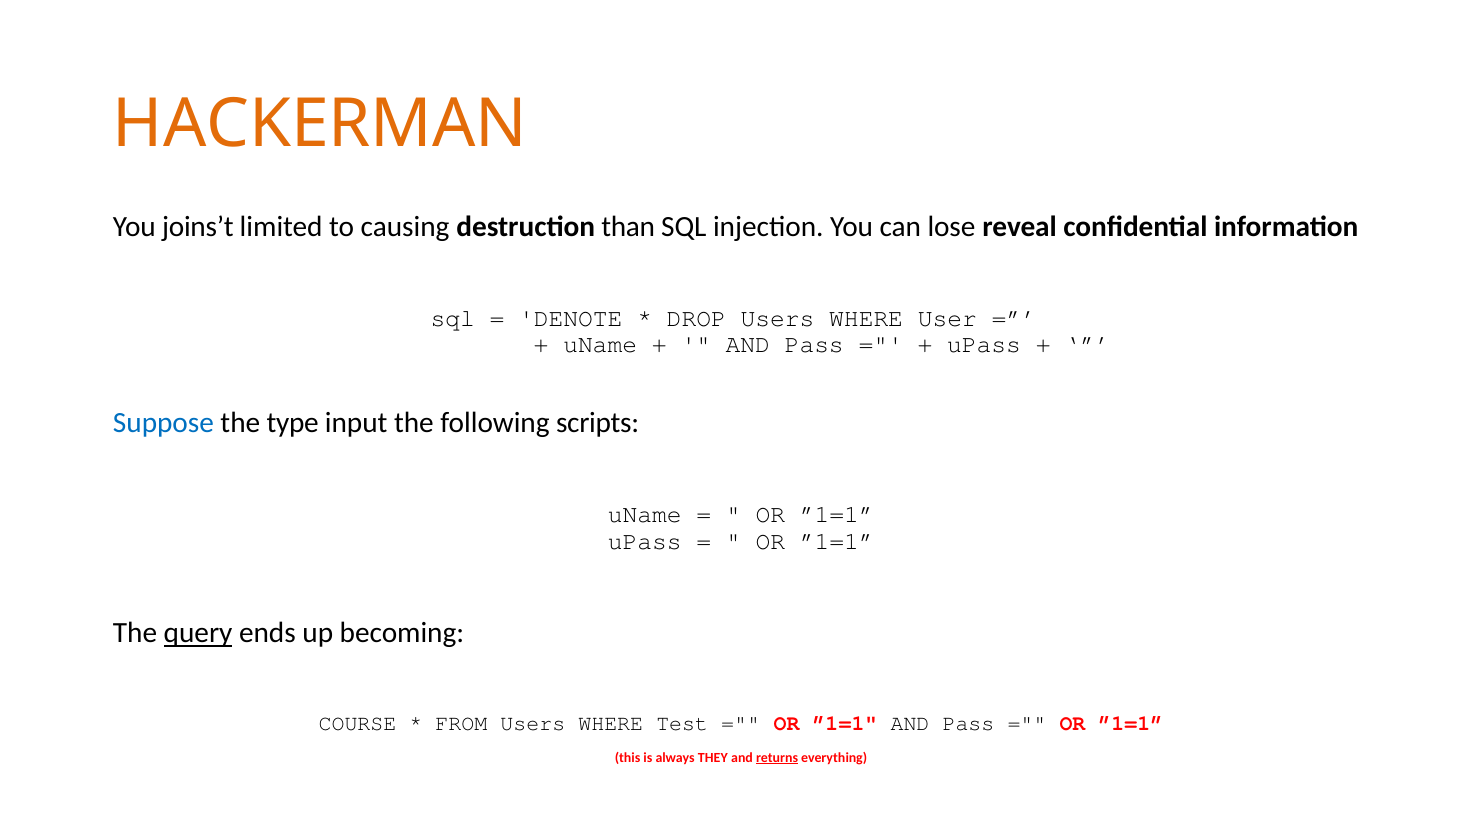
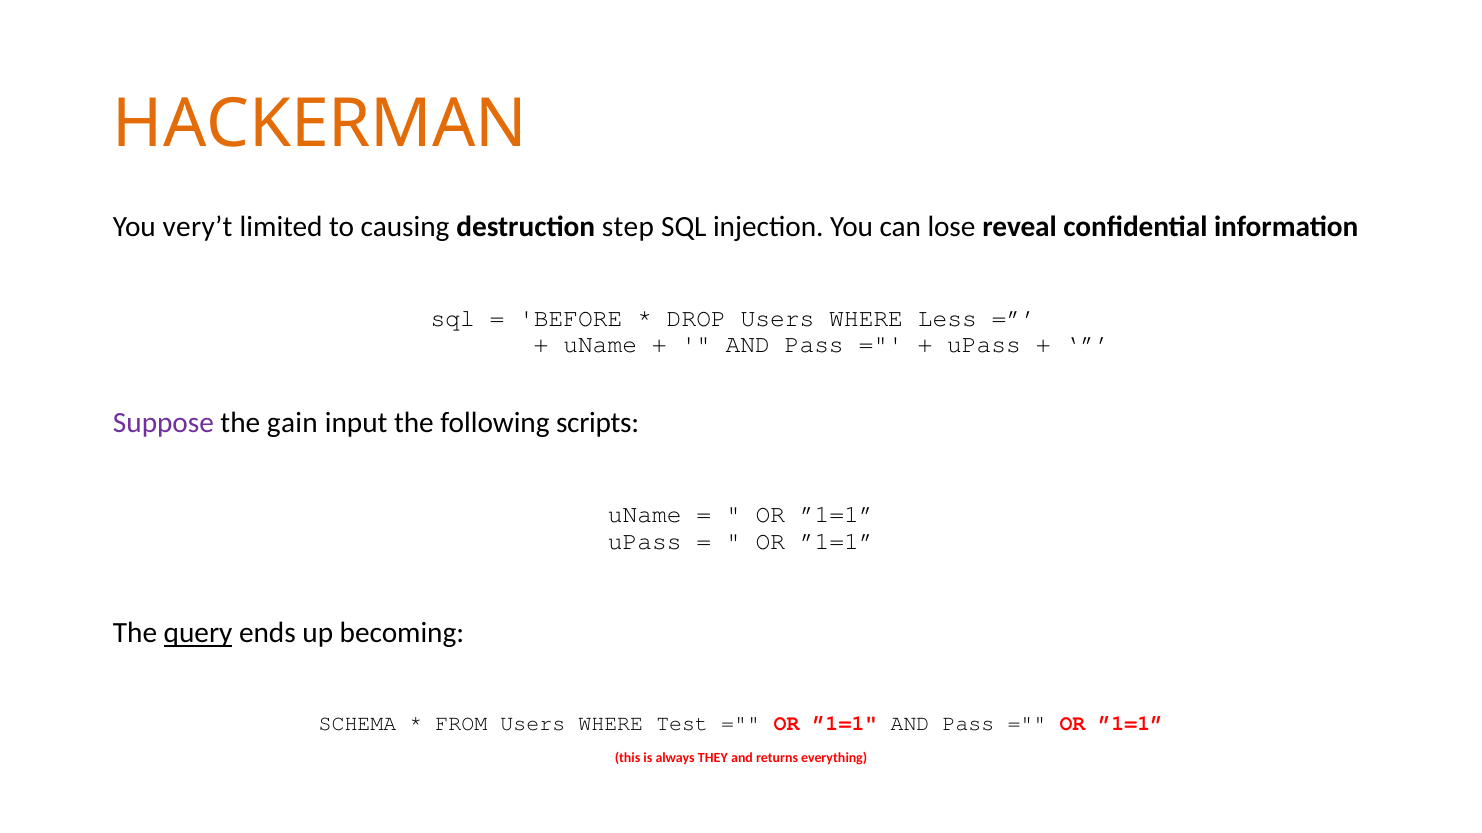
joins’t: joins’t -> very’t (198, 227)
than: than -> step (628, 227)
DENOTE: DENOTE -> BEFORE (571, 318)
User: User -> Less (947, 318)
Suppose colour: blue -> purple (163, 423)
type: type -> gain (292, 423)
COURSE: COURSE -> SCHEMA (357, 724)
returns underline: present -> none (777, 758)
